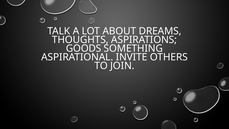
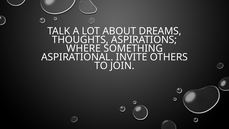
GOODS: GOODS -> WHERE (84, 48)
